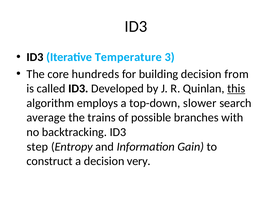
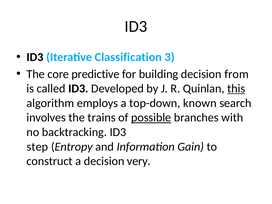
Temperature: Temperature -> Classification (128, 57)
hundreds: hundreds -> predictive (96, 74)
slower: slower -> known (200, 103)
average: average -> involves (46, 118)
possible underline: none -> present (151, 118)
